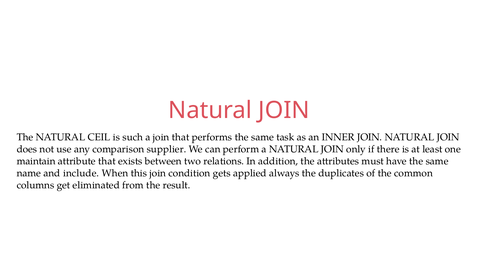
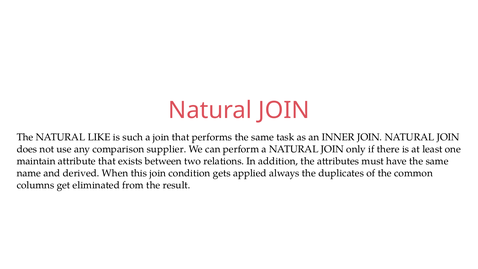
CEIL: CEIL -> LIKE (99, 137)
include: include -> derived (81, 173)
